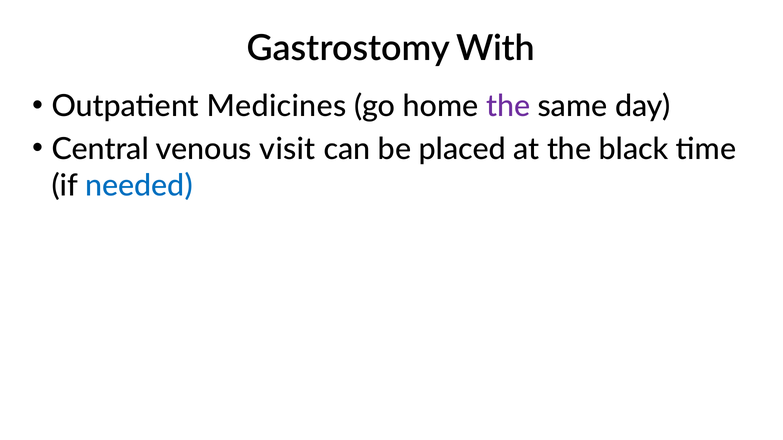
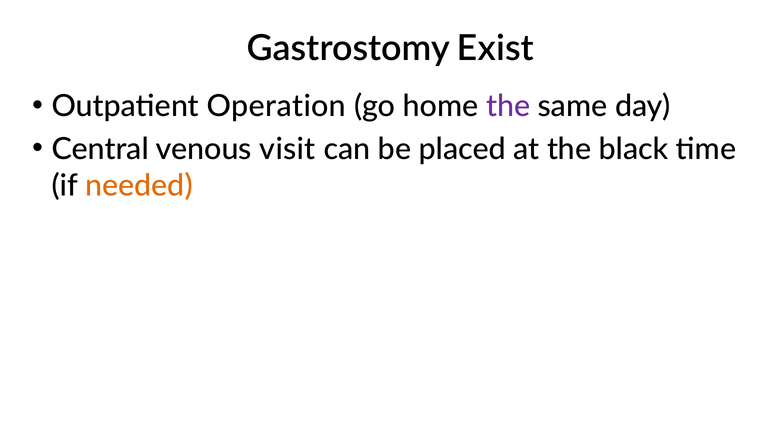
With: With -> Exist (495, 48)
Medicines: Medicines -> Operation (276, 107)
needed colour: blue -> orange (139, 186)
